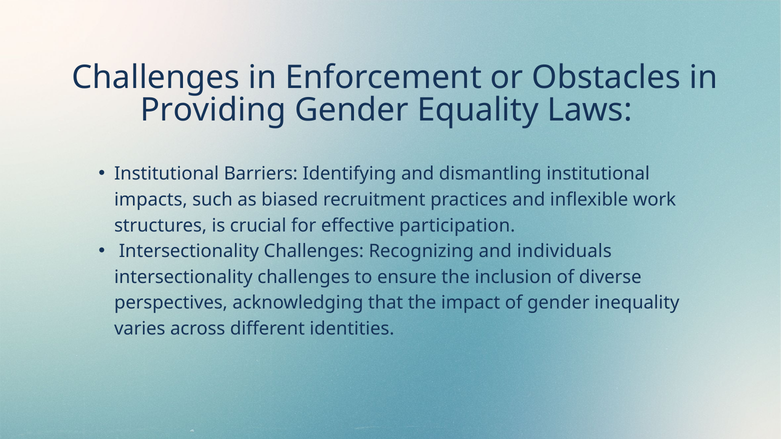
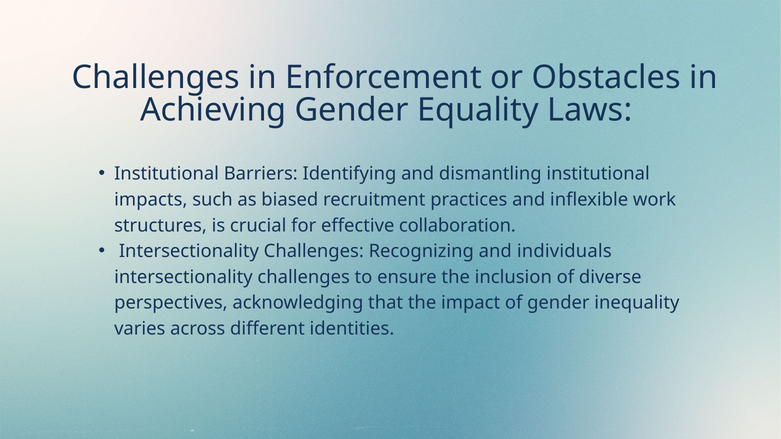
Providing: Providing -> Achieving (213, 110)
participation: participation -> collaboration (457, 226)
